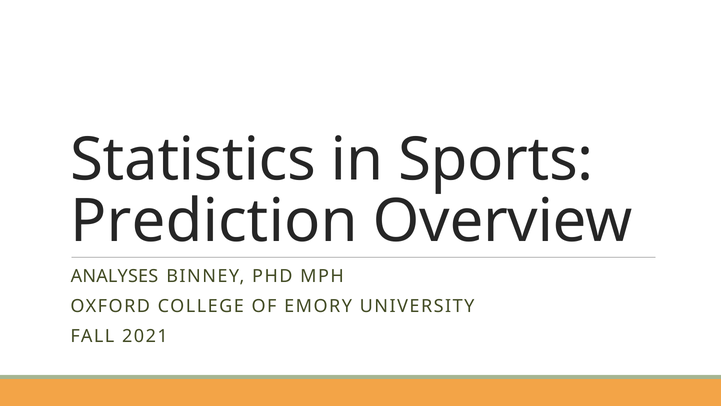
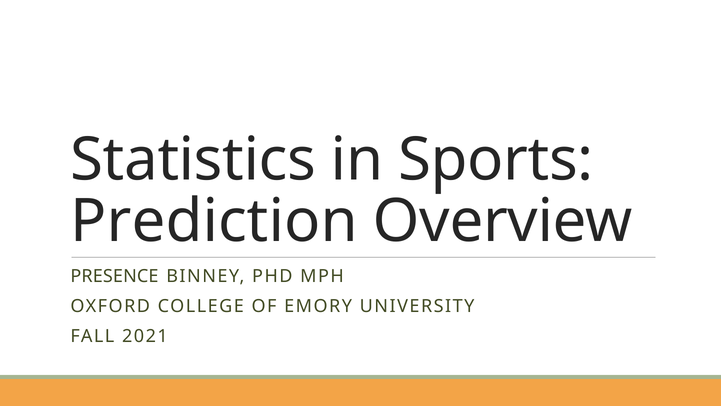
ANALYSES: ANALYSES -> PRESENCE (114, 276)
